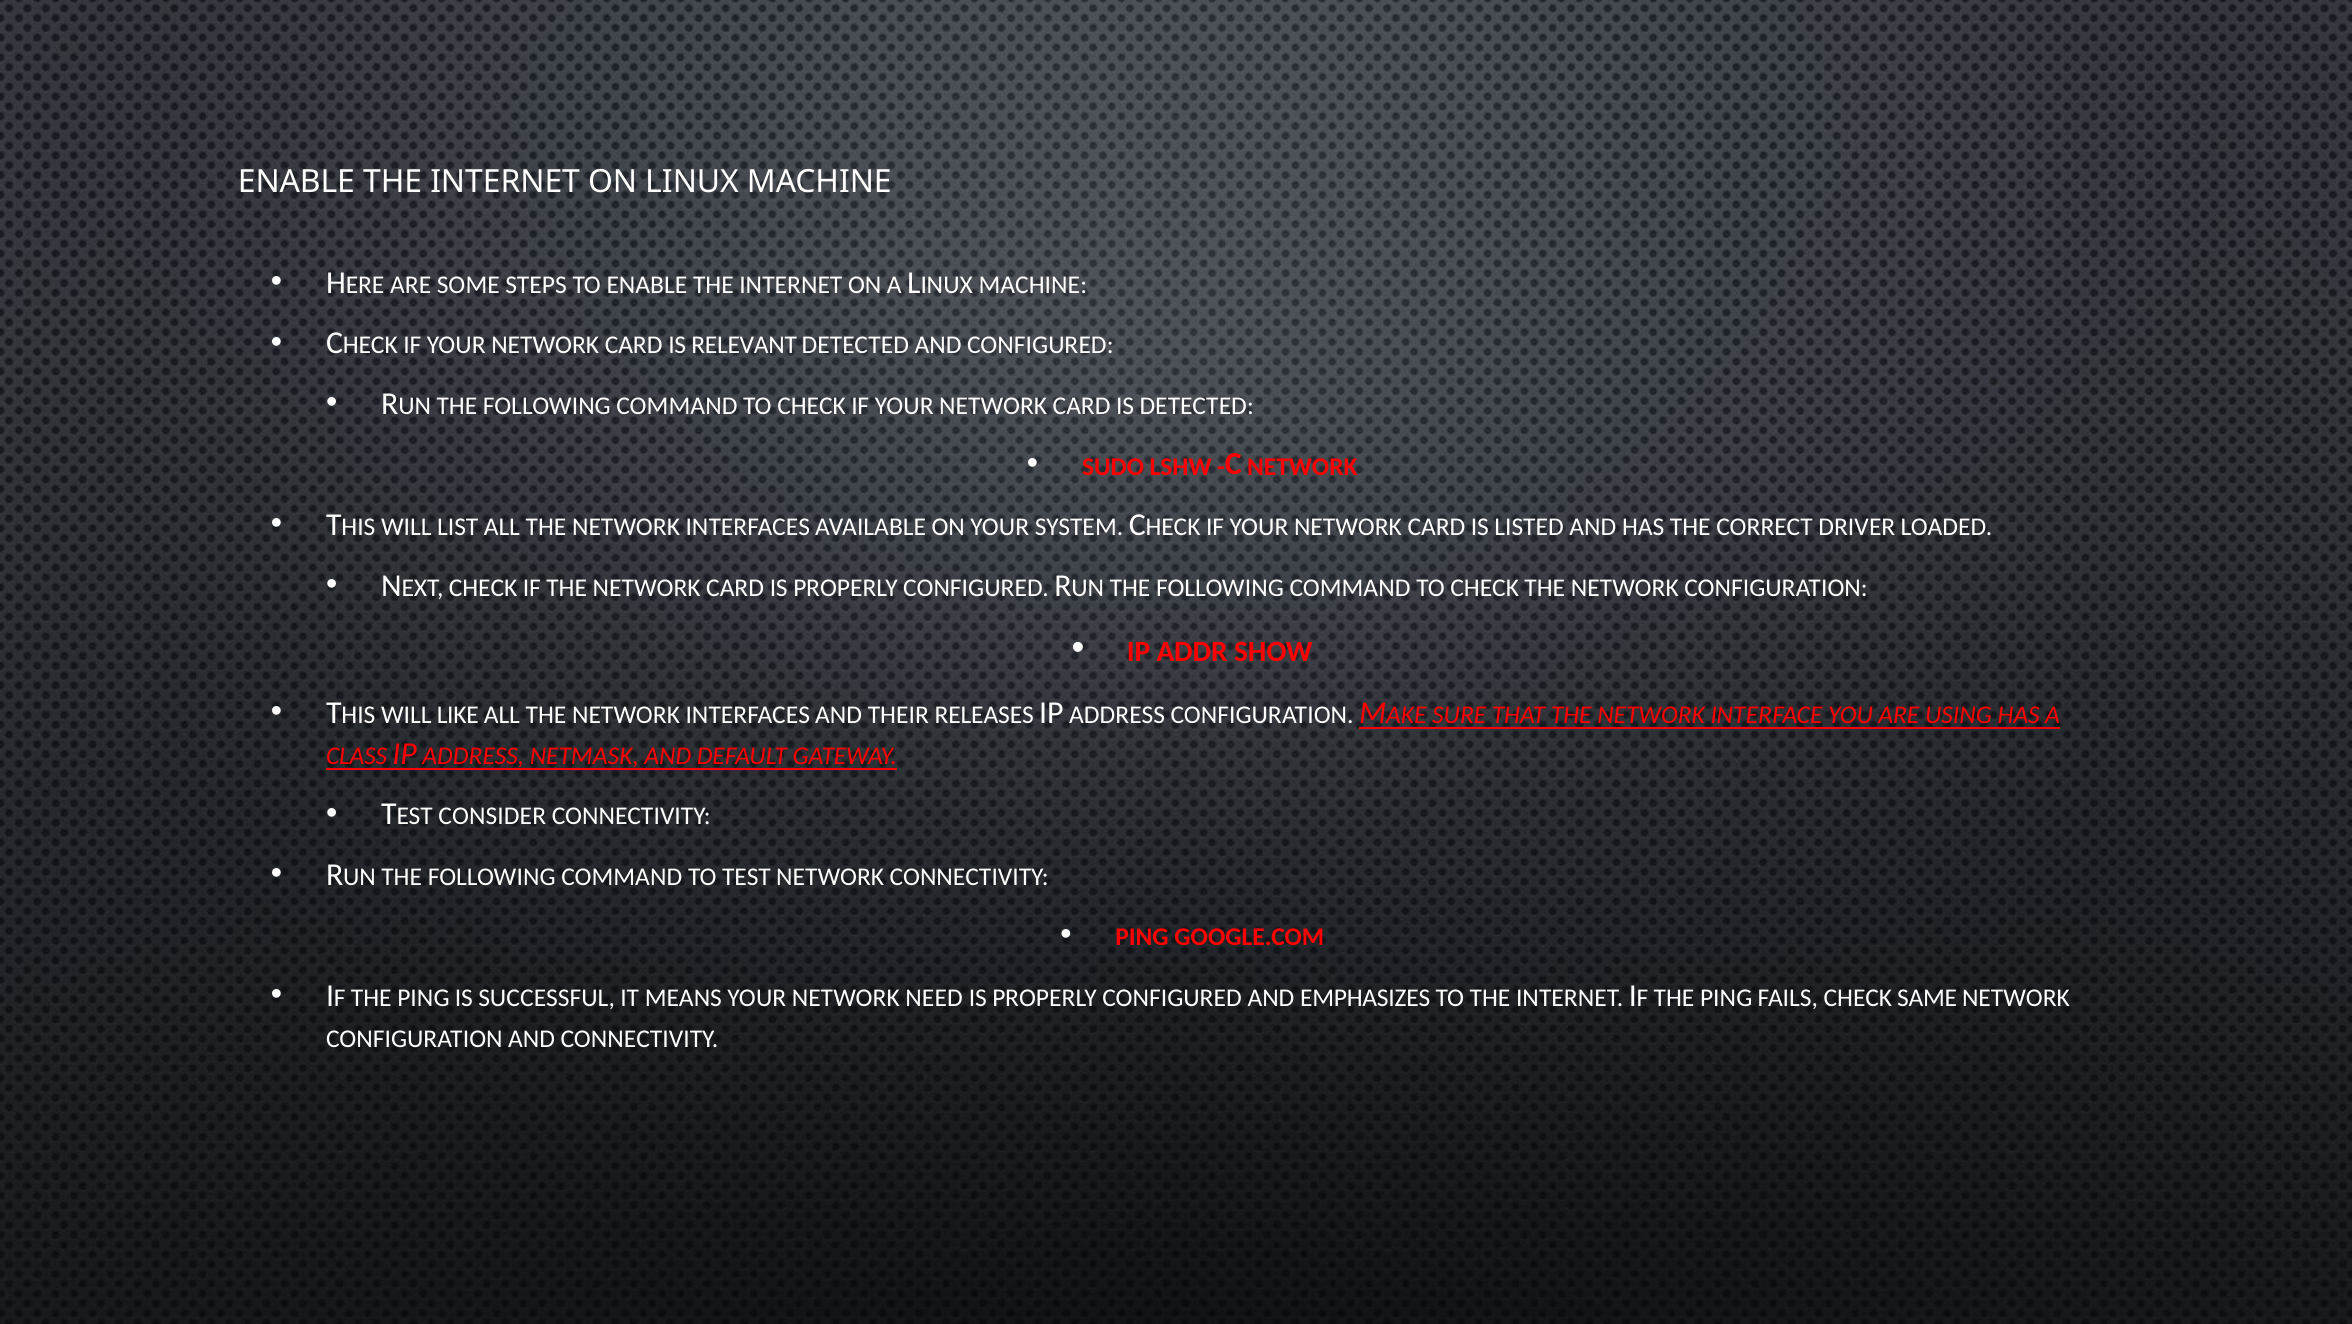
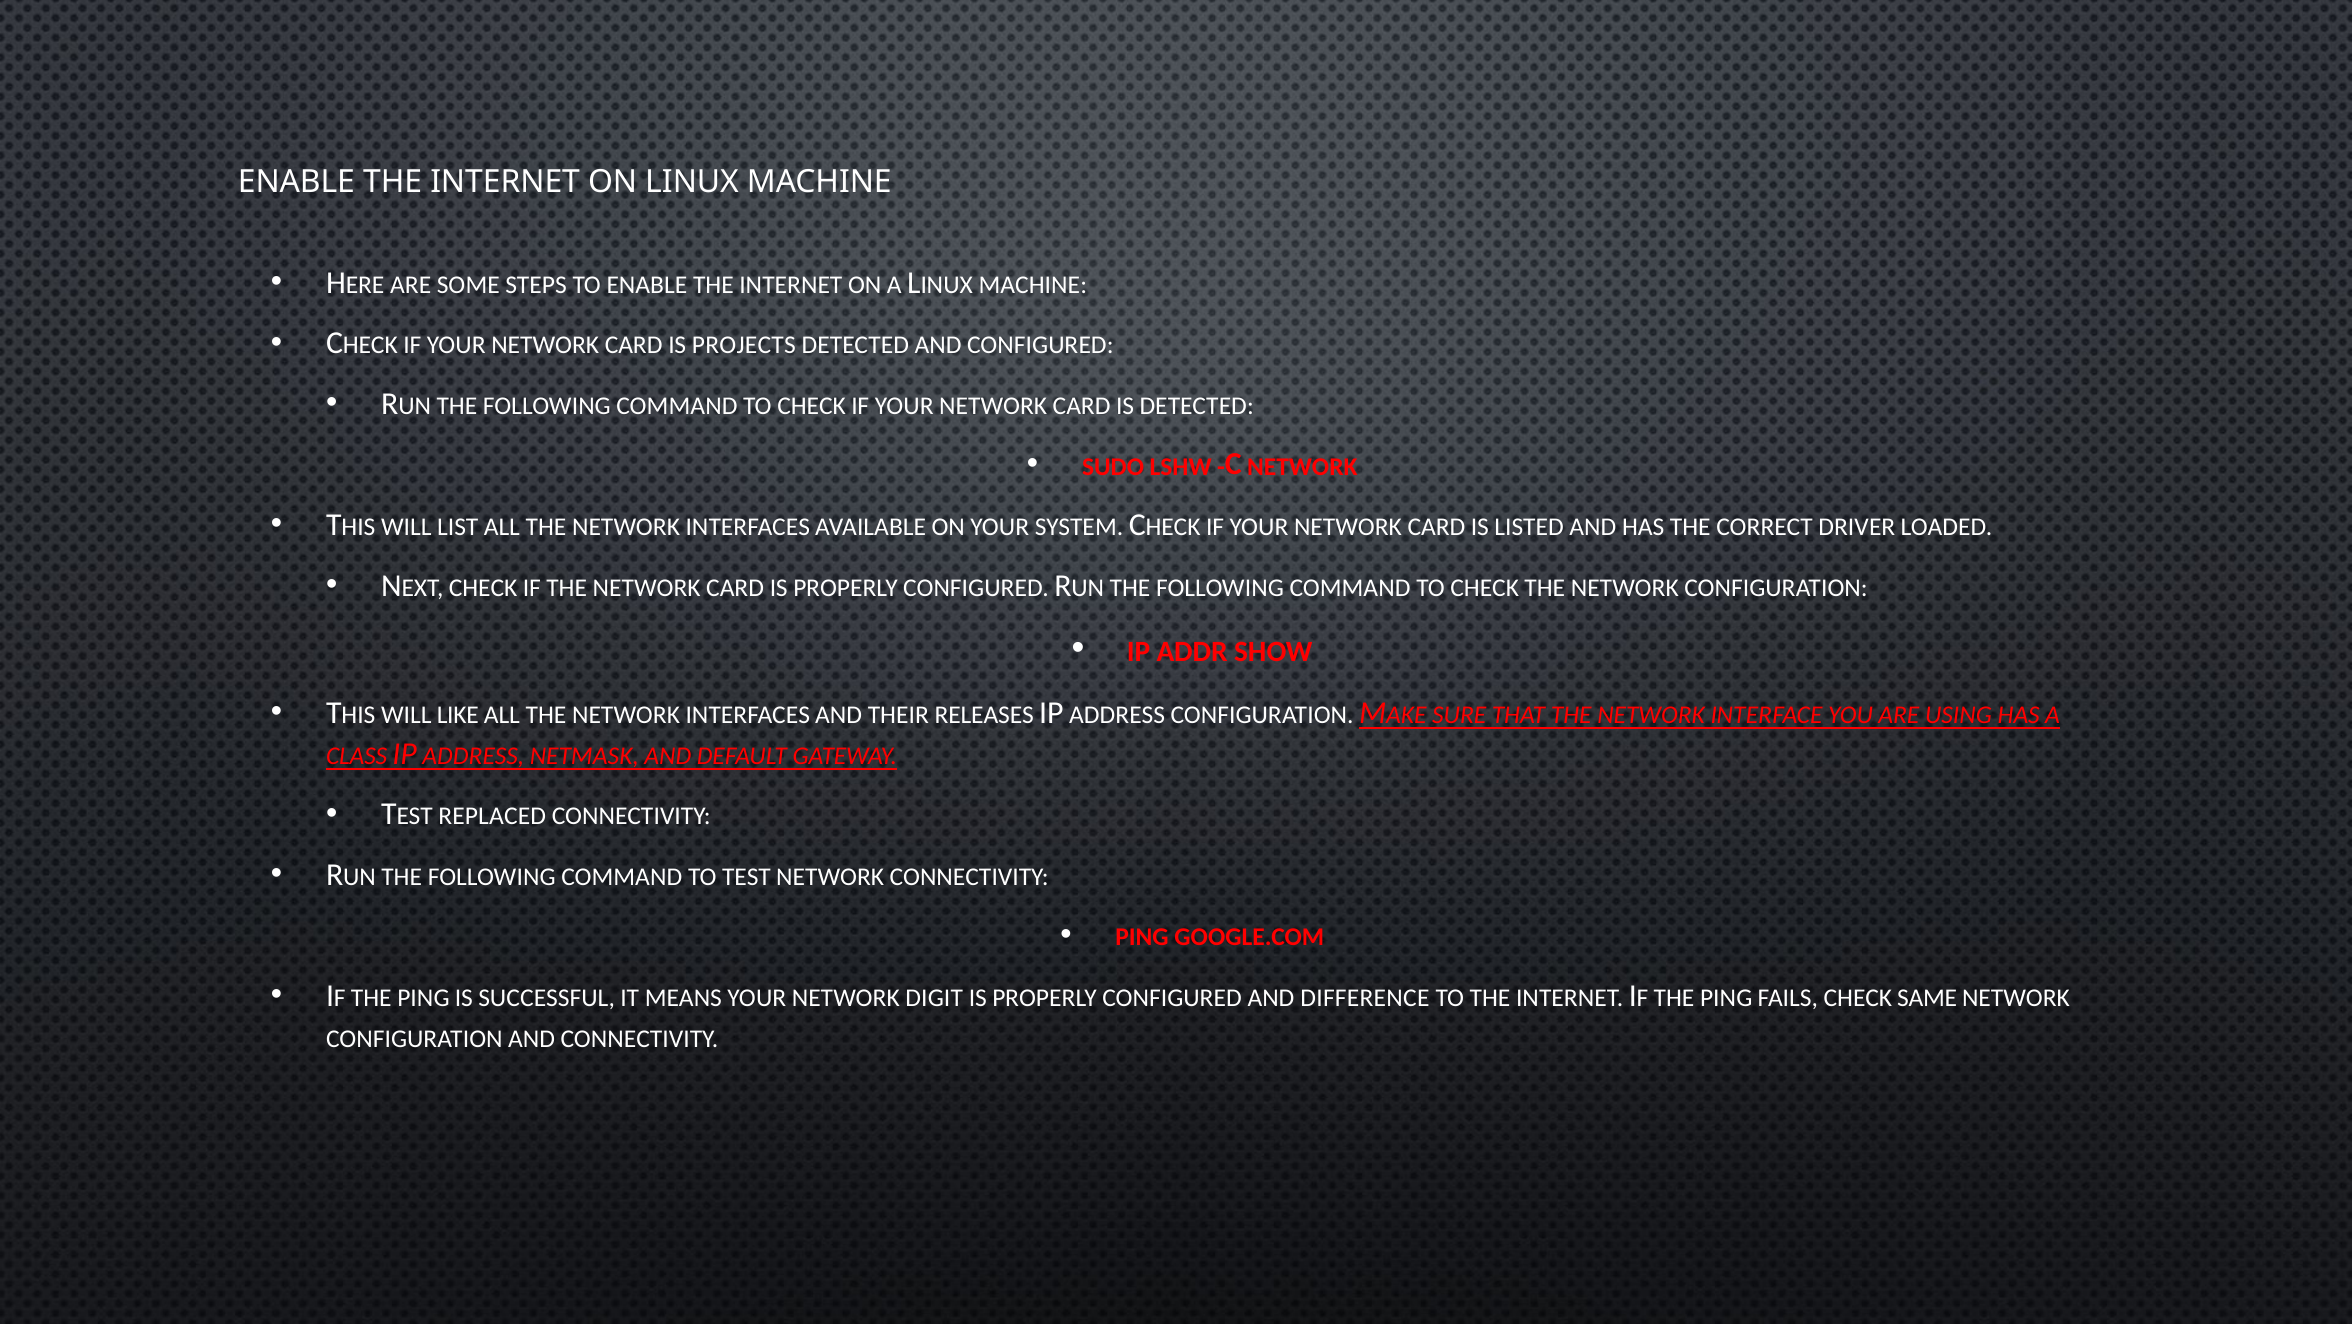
RELEVANT: RELEVANT -> PROJECTS (744, 345)
CONSIDER: CONSIDER -> REPLACED (492, 816)
NEED: NEED -> DIGIT (934, 998)
EMPHASIZES: EMPHASIZES -> DIFFERENCE (1365, 998)
